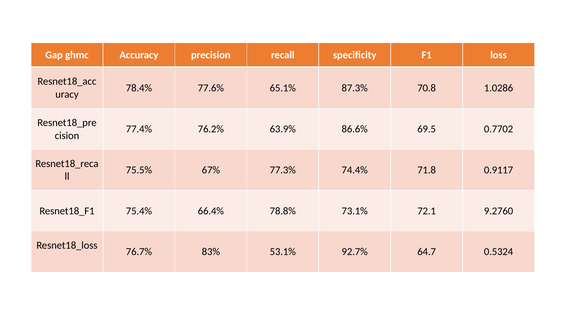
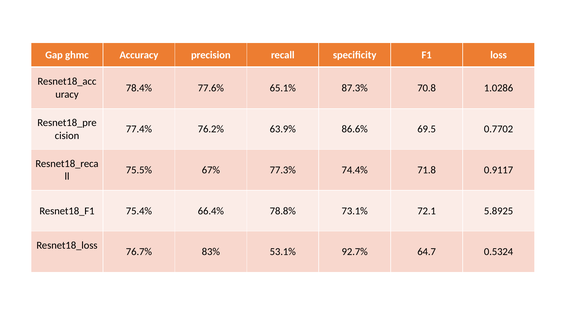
9.2760: 9.2760 -> 5.8925 (499, 211)
